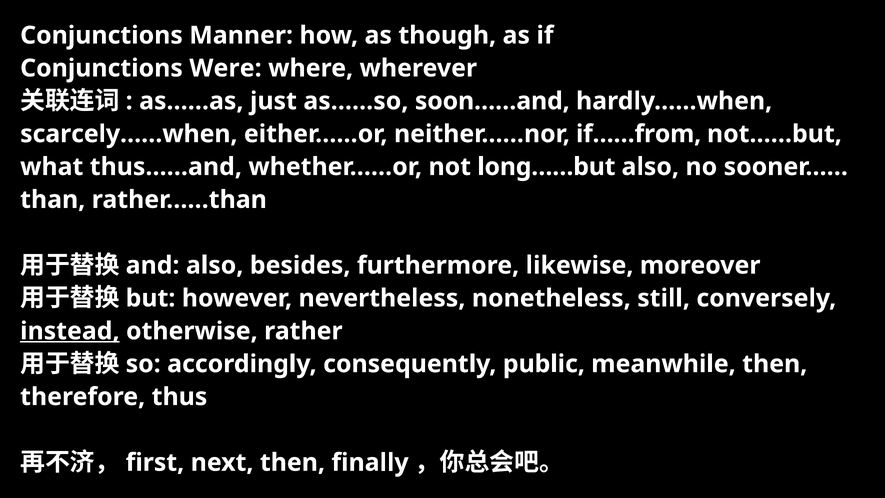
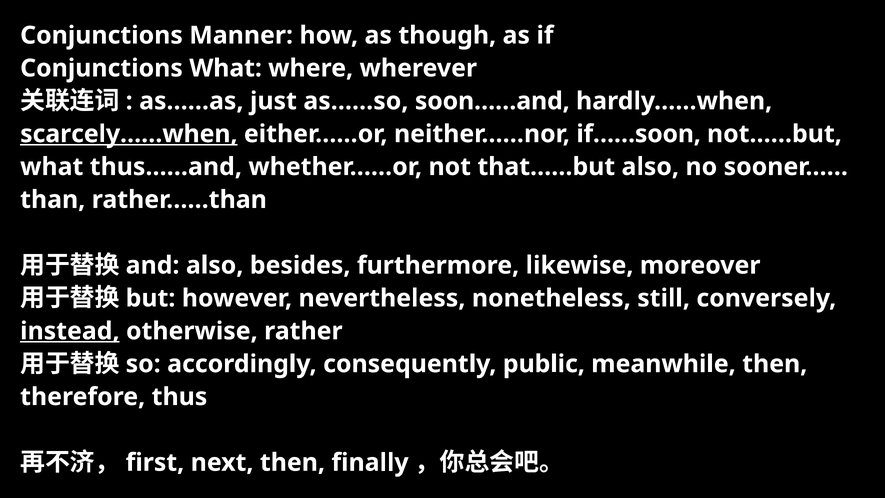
Conjunctions Were: Were -> What (226, 68)
scarcely……when underline: none -> present (129, 134)
if……from: if……from -> if……soon (639, 134)
long……but: long……but -> that……but (546, 167)
